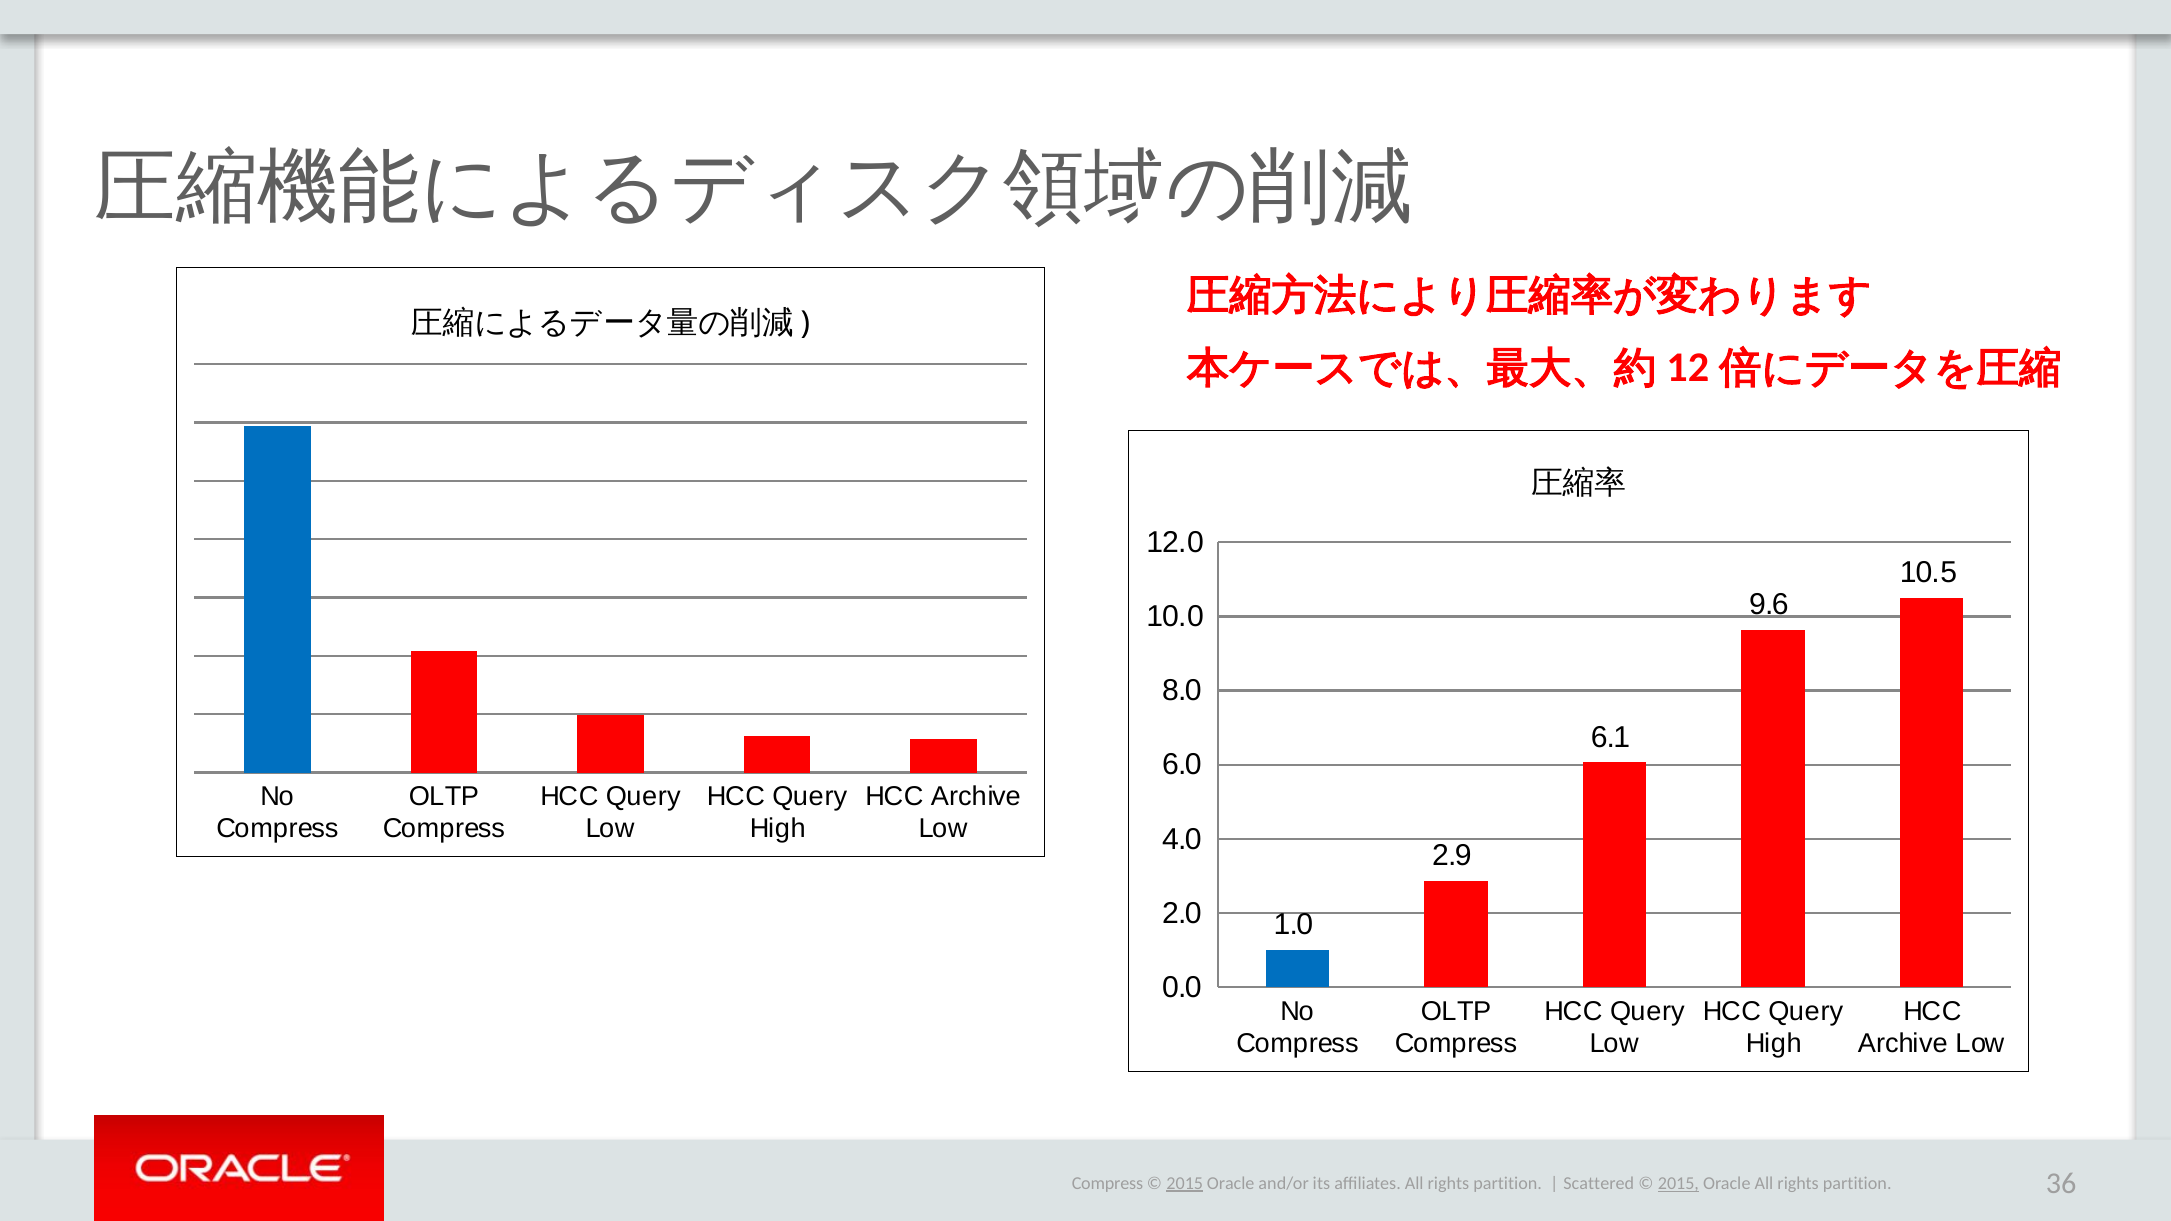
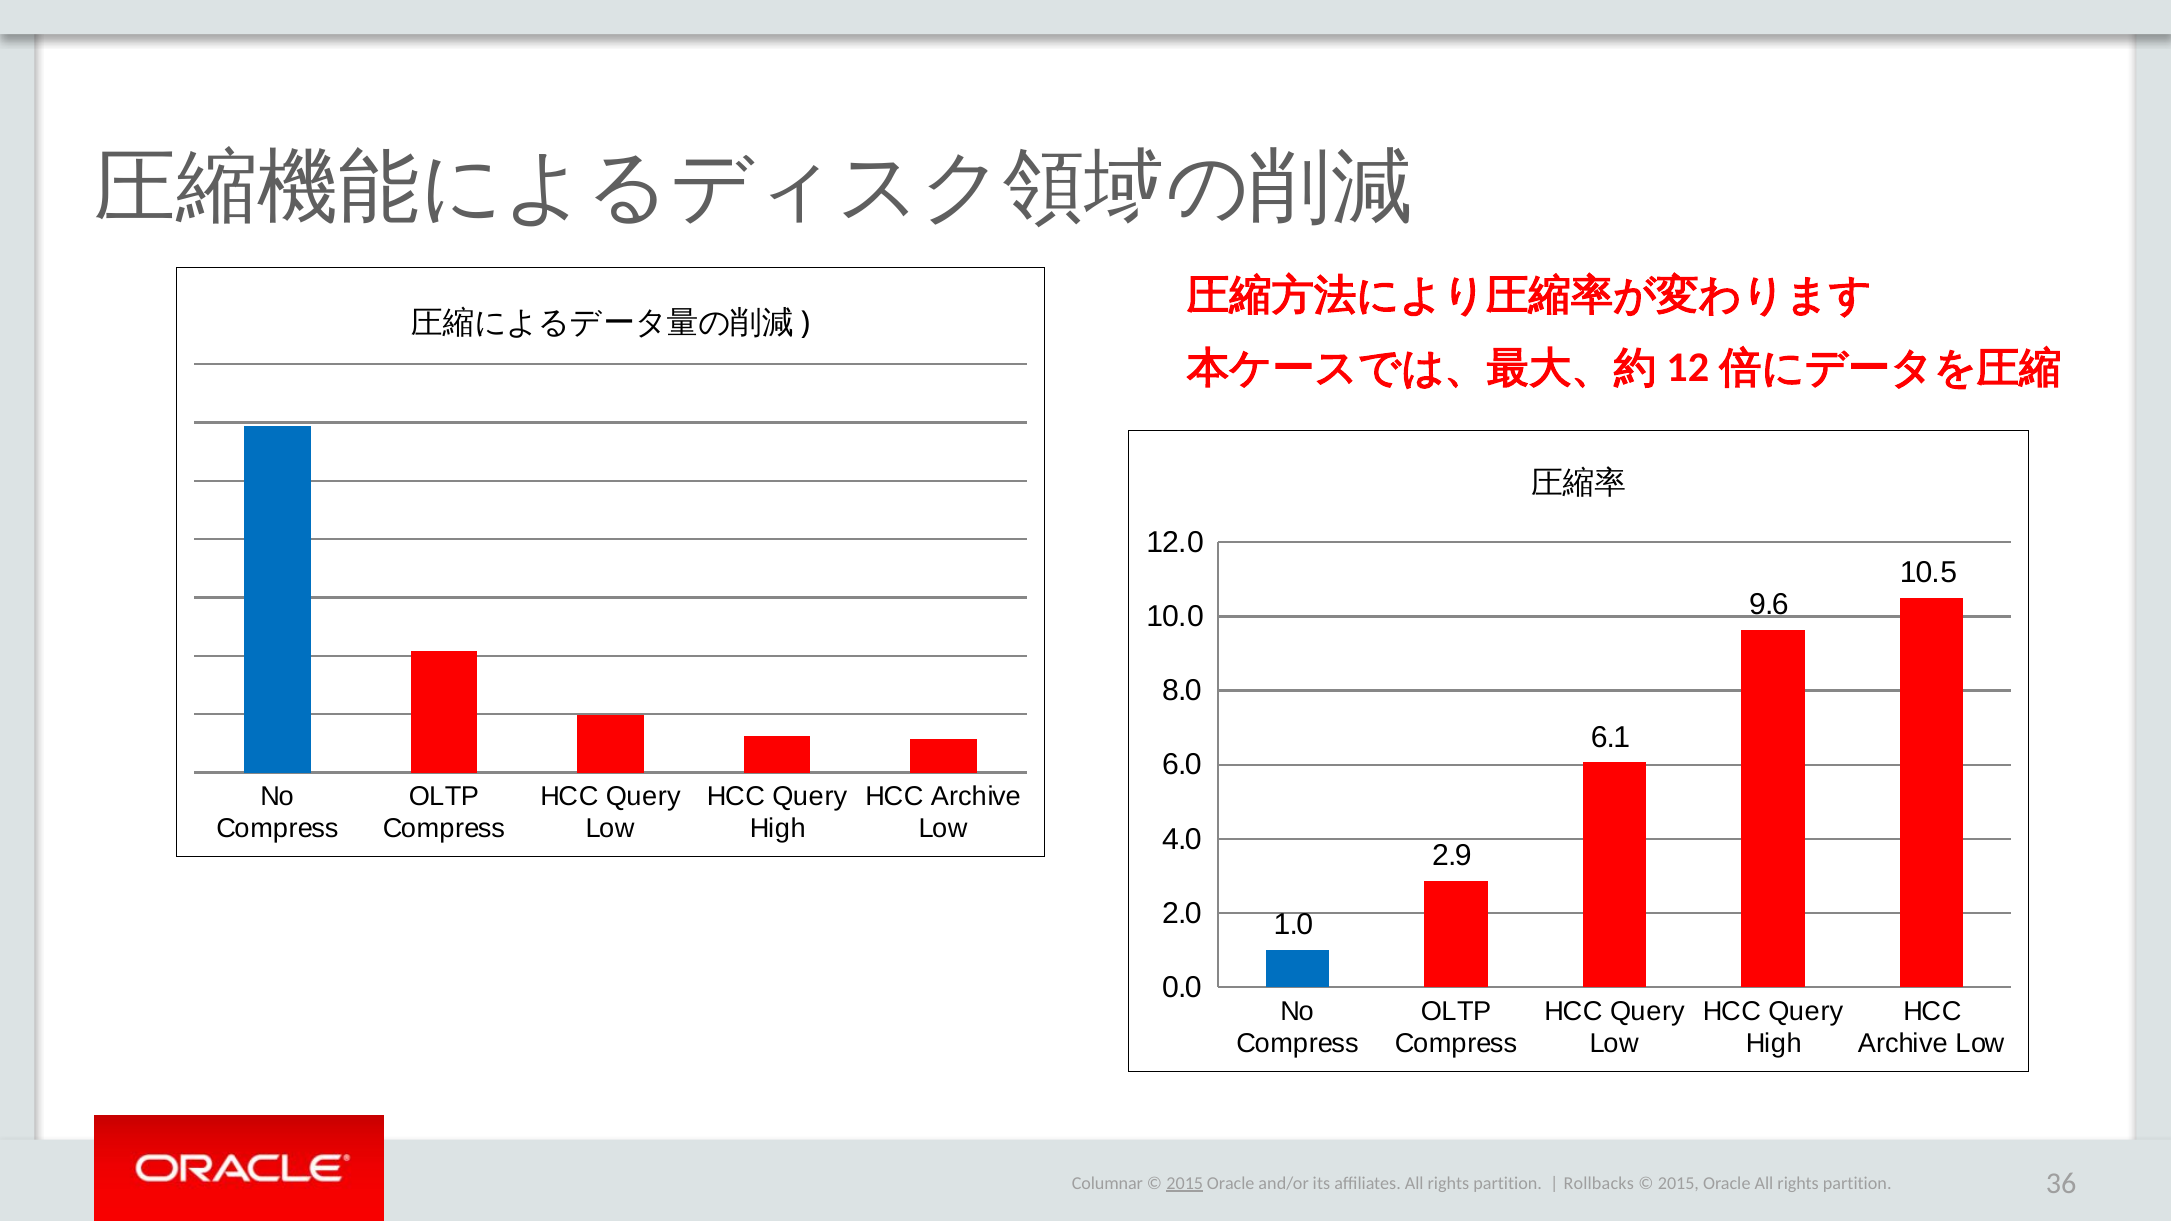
Compress: Compress -> Columnar (1107, 1183)
Scattered: Scattered -> Rollbacks (1599, 1184)
2015 underline: present -> none (1678, 1184)
